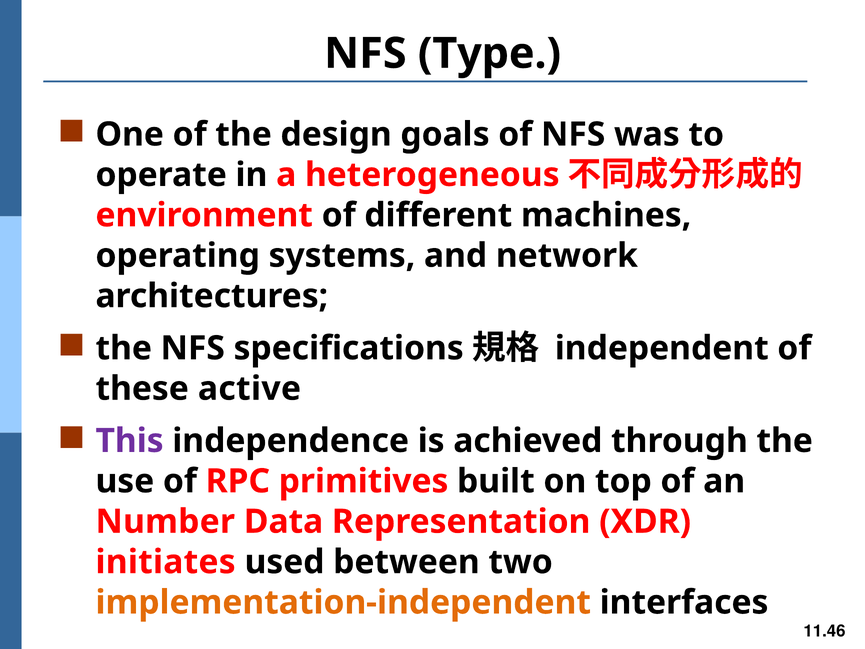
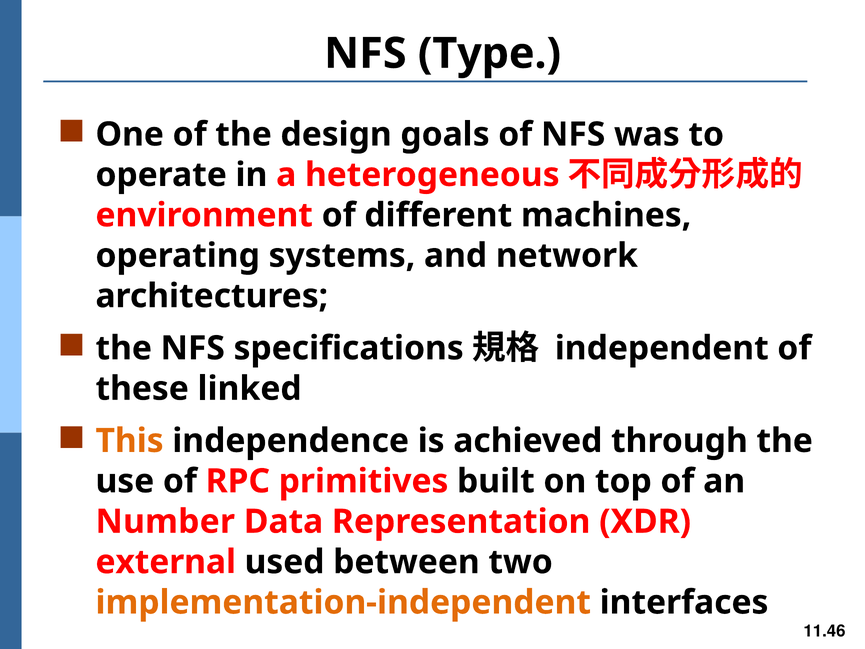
active: active -> linked (250, 388)
This colour: purple -> orange (130, 441)
initiates: initiates -> external (166, 562)
